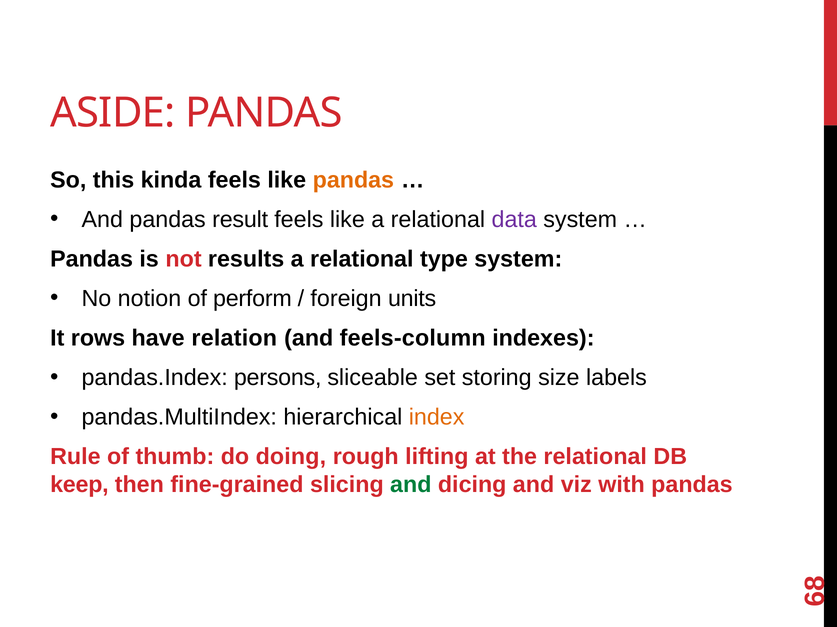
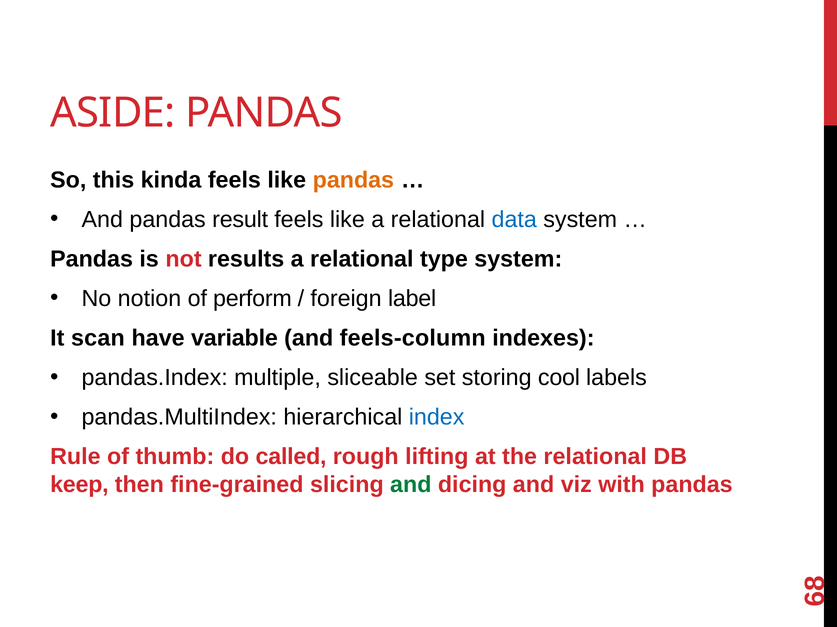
data colour: purple -> blue (514, 220)
units: units -> label (412, 299)
rows: rows -> scan (98, 339)
relation: relation -> variable (234, 339)
persons: persons -> multiple (278, 378)
size: size -> cool (559, 378)
index colour: orange -> blue (437, 418)
doing: doing -> called (291, 457)
